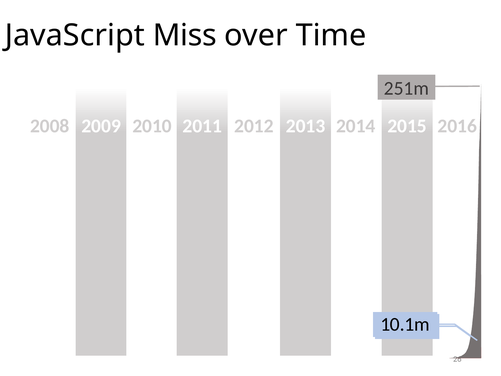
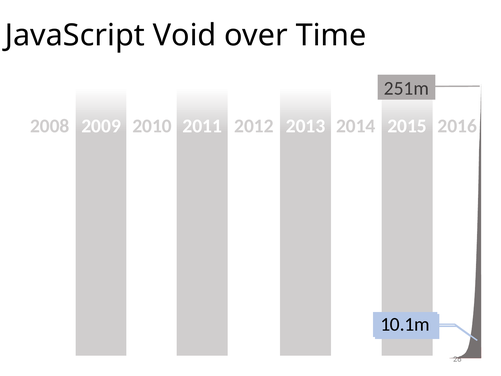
Miss: Miss -> Void (185, 36)
